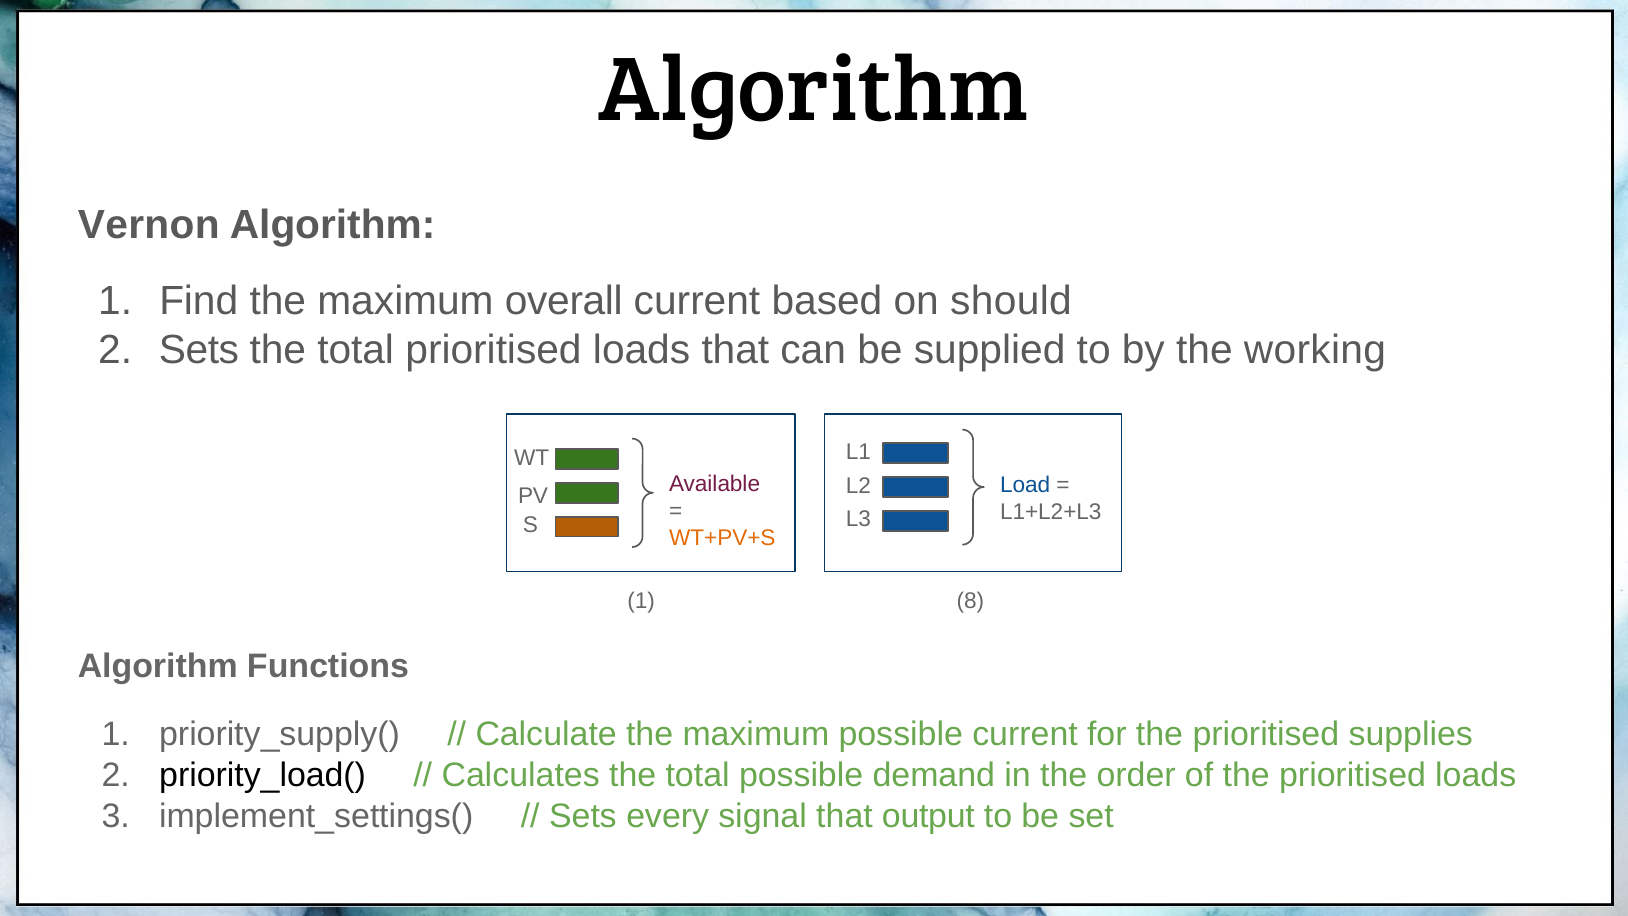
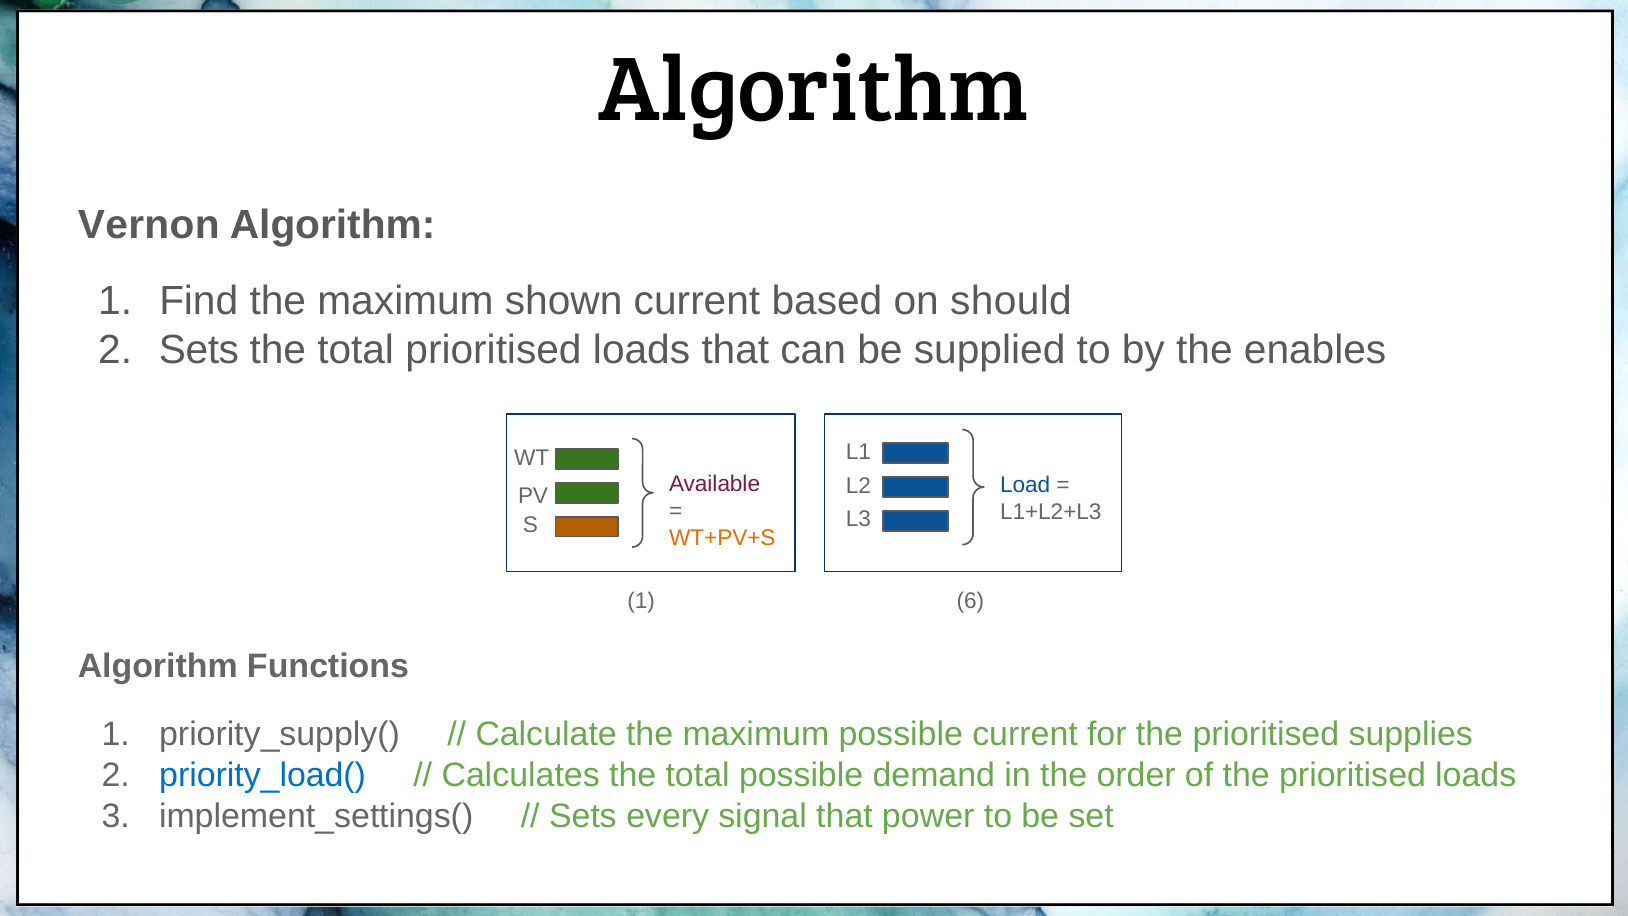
overall: overall -> shown (564, 301)
working: working -> enables (1315, 350)
8: 8 -> 6 (970, 600)
priority_load( colour: black -> blue (263, 775)
output: output -> power (928, 816)
